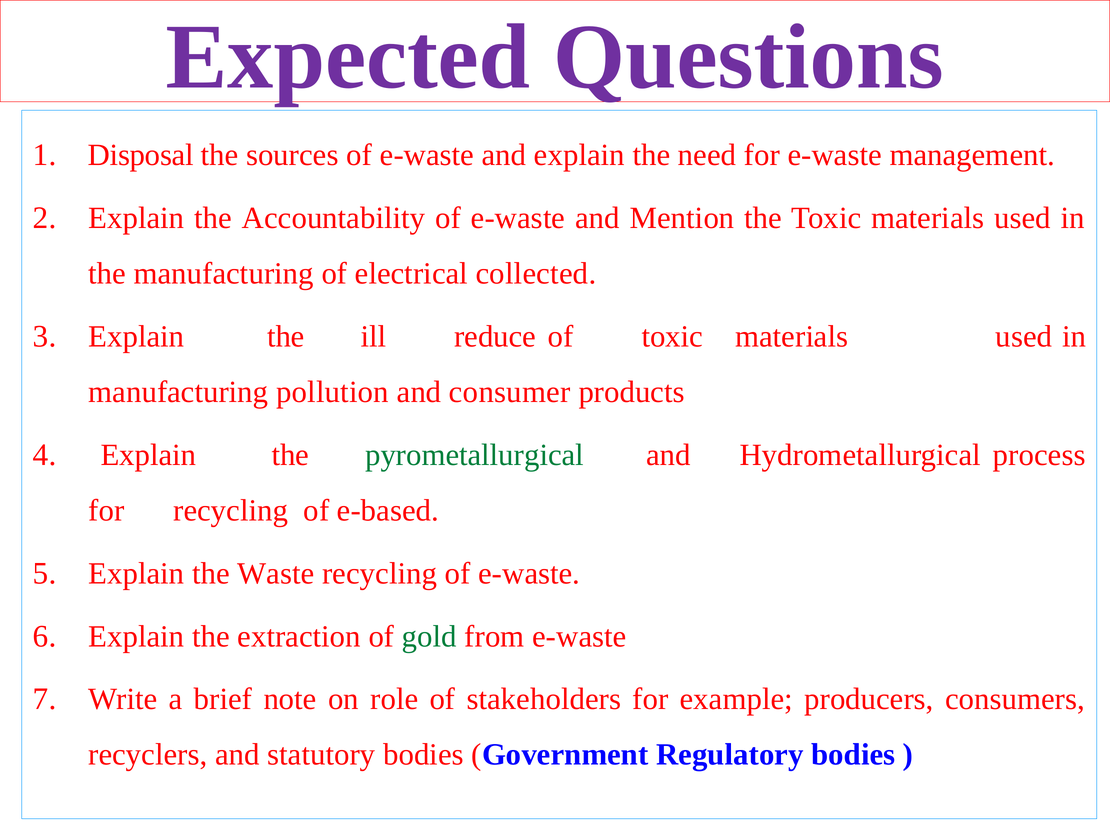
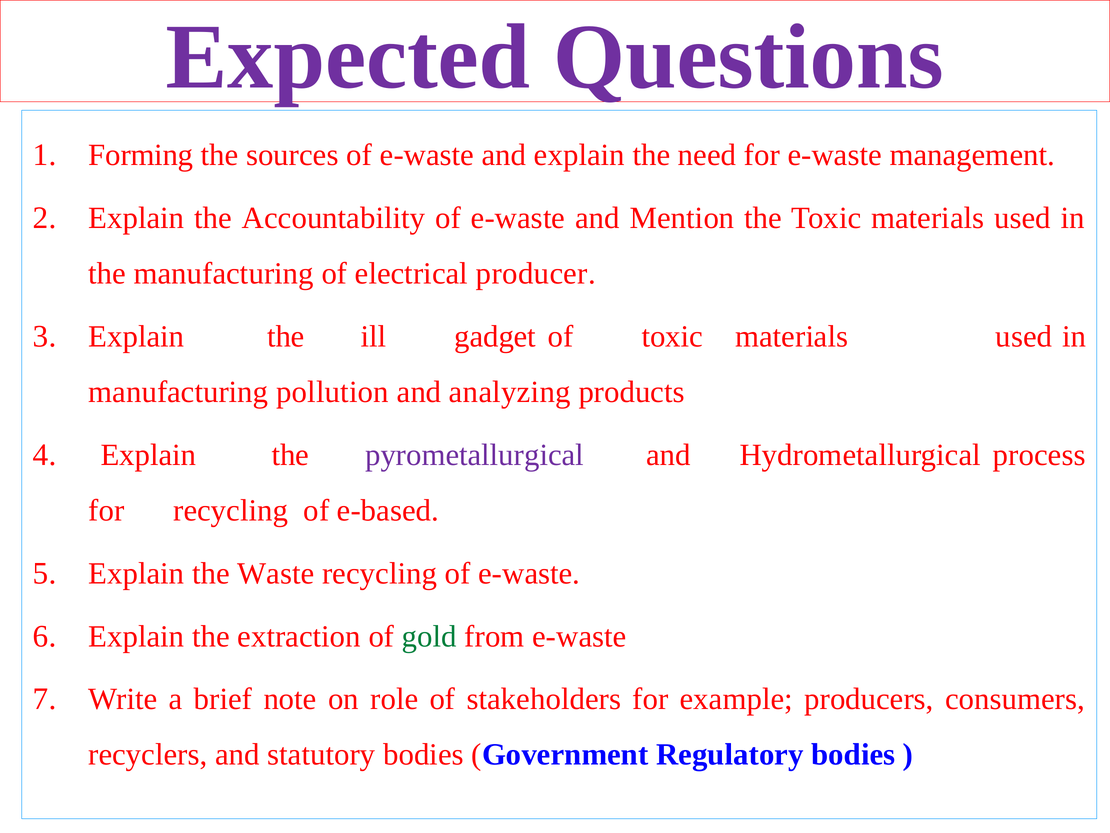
Disposal: Disposal -> Forming (141, 155)
collected: collected -> producer (536, 273)
reduce: reduce -> gadget (495, 336)
consumer: consumer -> analyzing (510, 392)
pyrometallurgical colour: green -> purple (475, 455)
